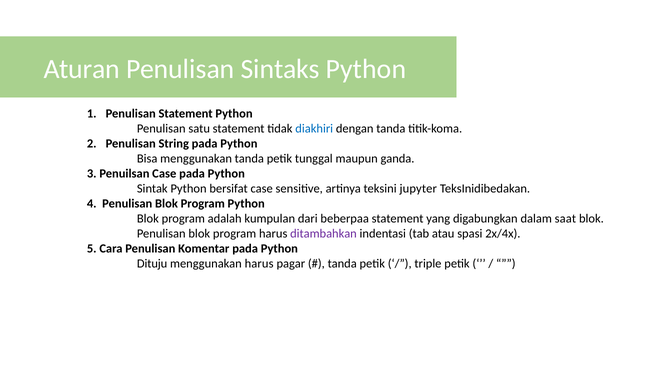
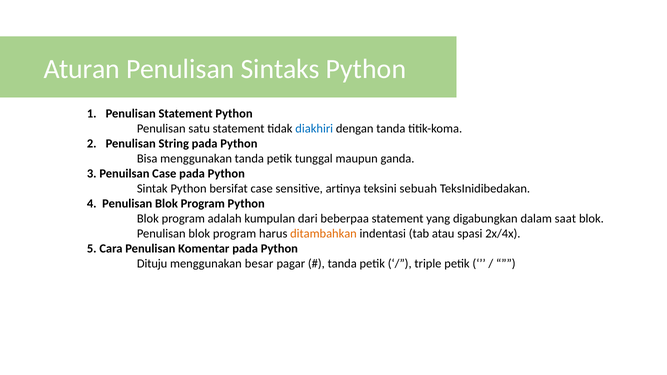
jupyter: jupyter -> sebuah (418, 189)
ditambahkan colour: purple -> orange (323, 234)
menggunakan harus: harus -> besar (259, 264)
